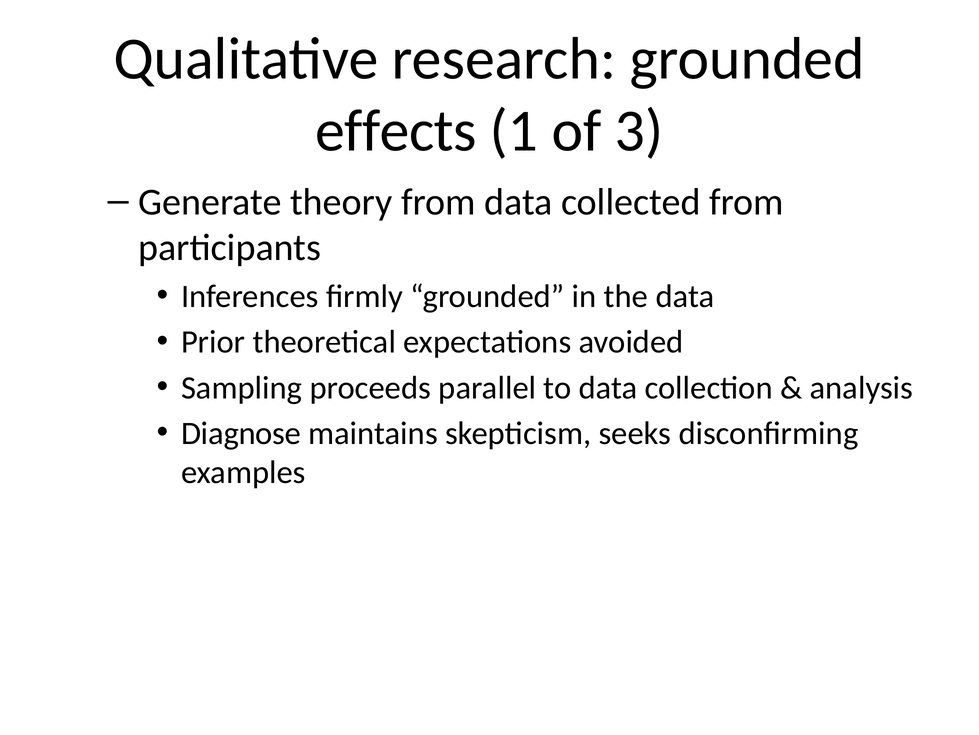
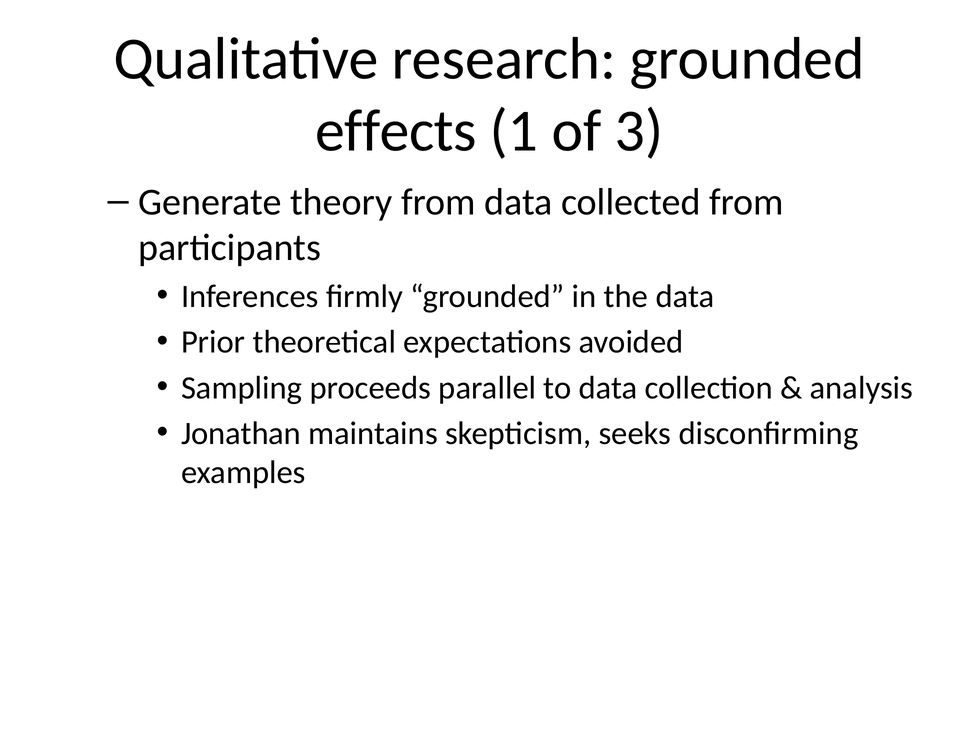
Diagnose: Diagnose -> Jonathan (241, 433)
